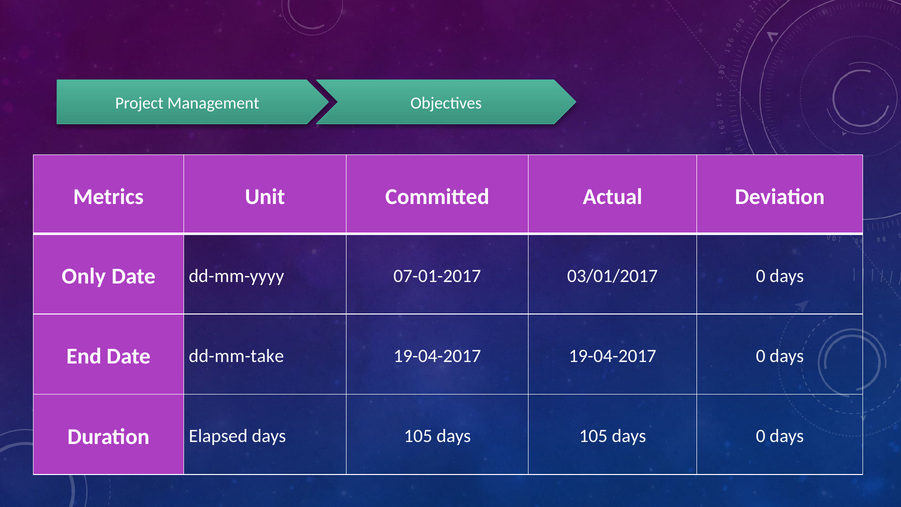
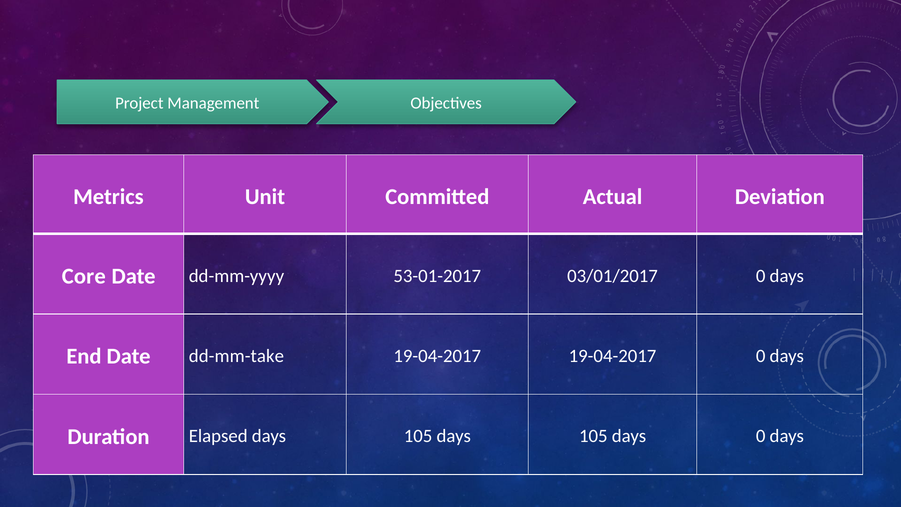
Only: Only -> Core (84, 276)
07-01-2017: 07-01-2017 -> 53-01-2017 (437, 276)
